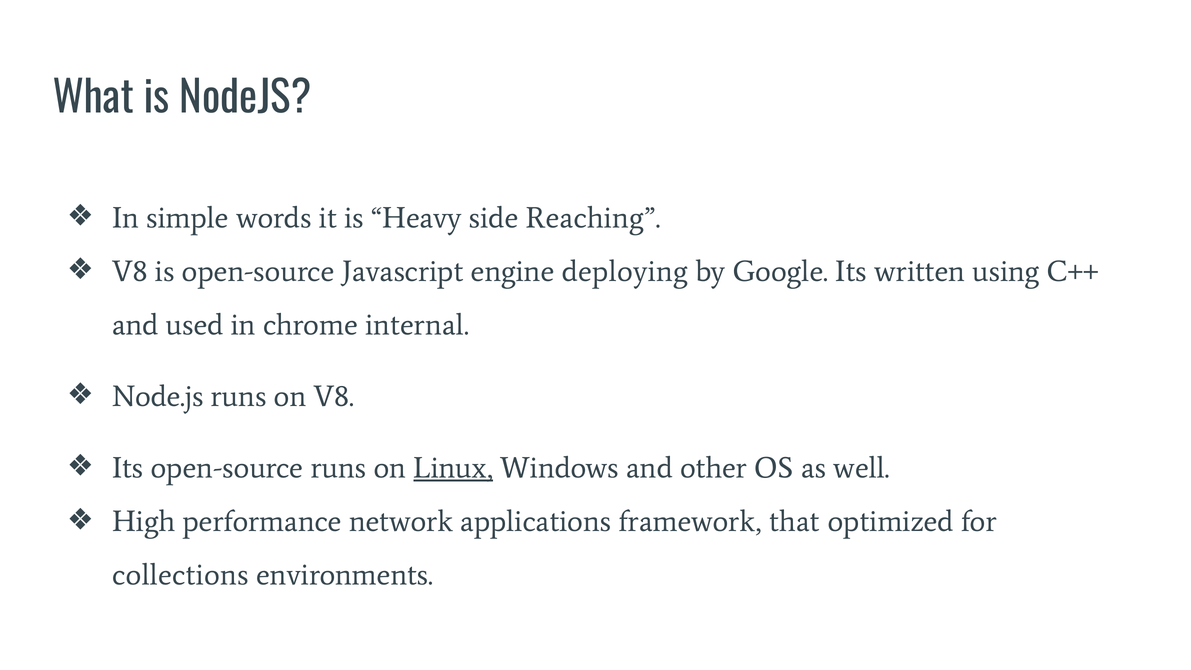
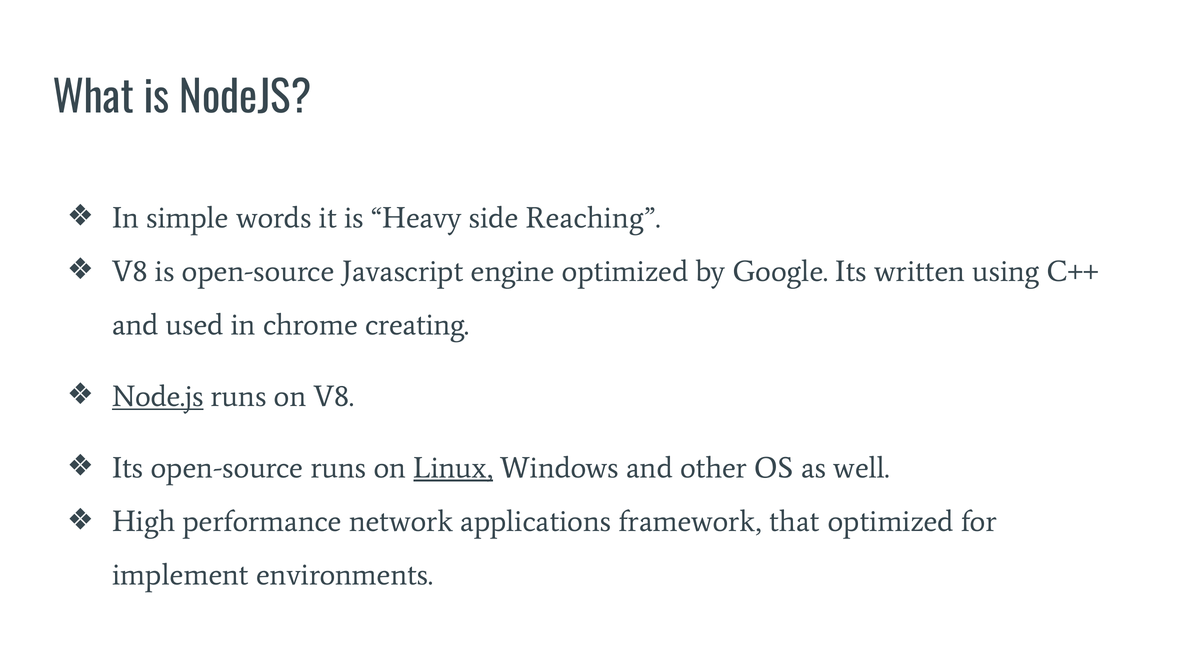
engine deploying: deploying -> optimized (625, 271)
internal: internal -> creating (417, 325)
Node.js underline: none -> present (158, 396)
collections: collections -> implement (180, 575)
